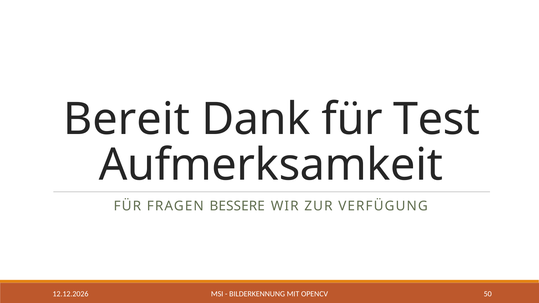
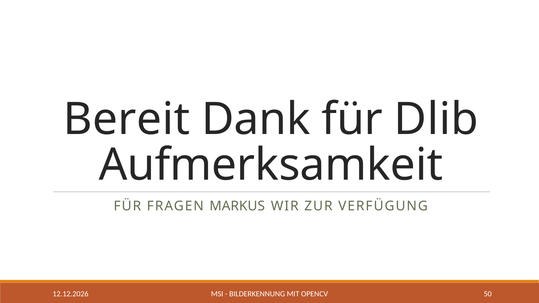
Test: Test -> Dlib (436, 119)
BESSERE: BESSERE -> MARKUS (237, 206)
